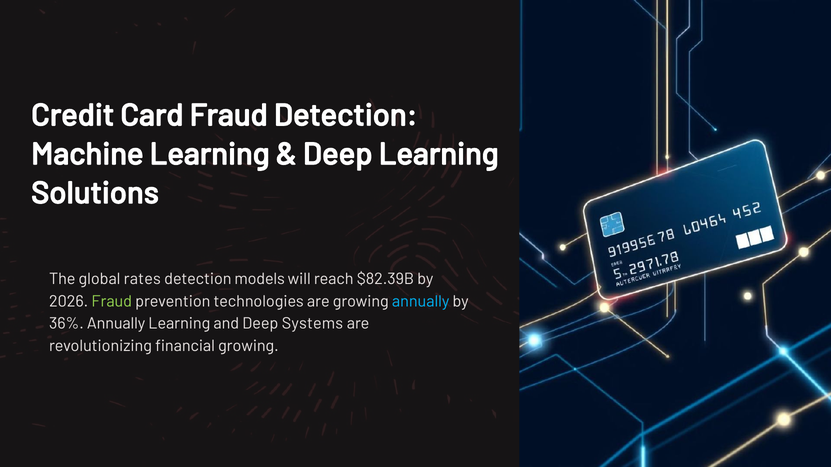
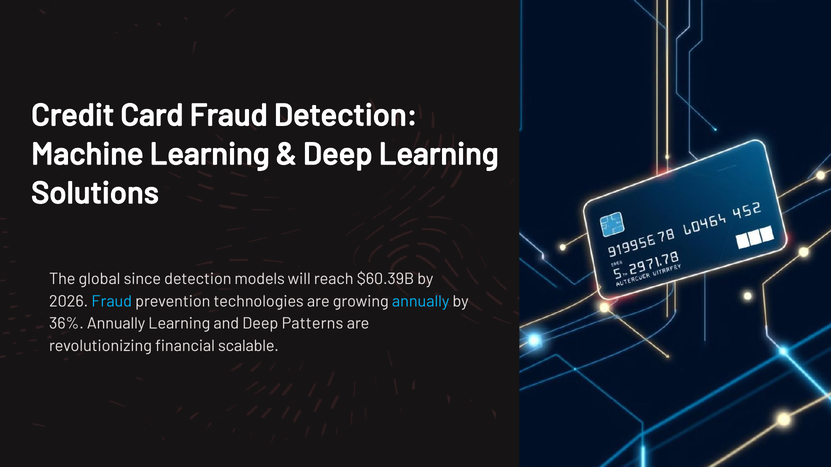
rates: rates -> since (142, 279)
$82.39B: $82.39B -> $60.39B (385, 279)
Fraud colour: light green -> light blue (112, 302)
Systems: Systems -> Patterns (312, 324)
financial growing: growing -> scalable (248, 346)
